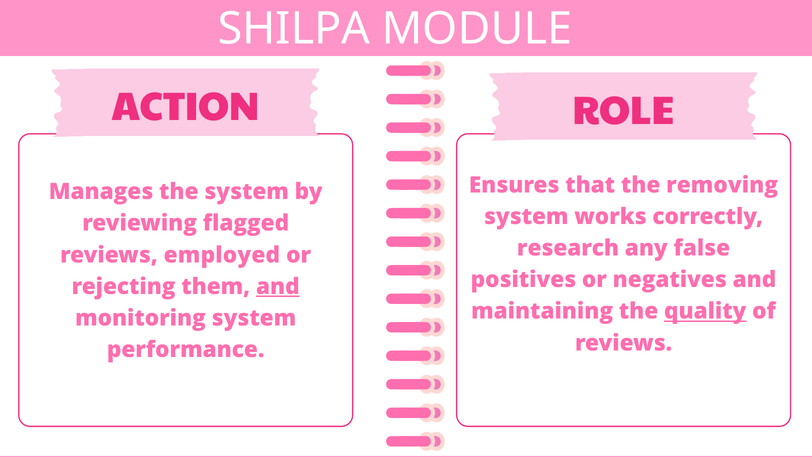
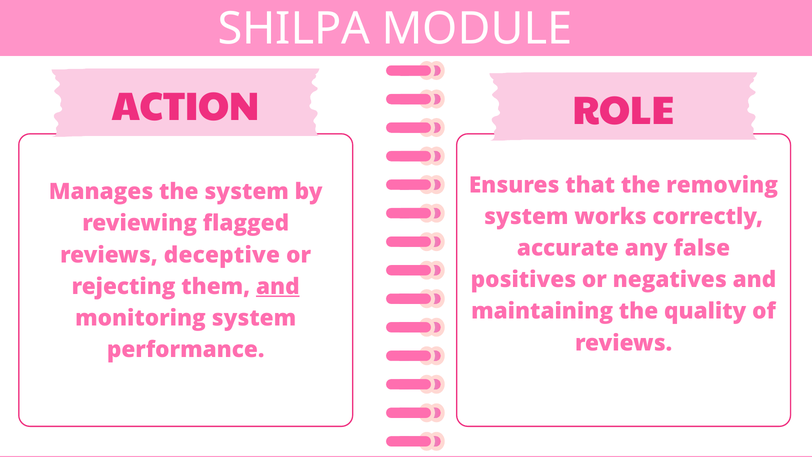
research: research -> accurate (568, 248)
employed: employed -> deceptive (222, 255)
quality underline: present -> none (705, 311)
